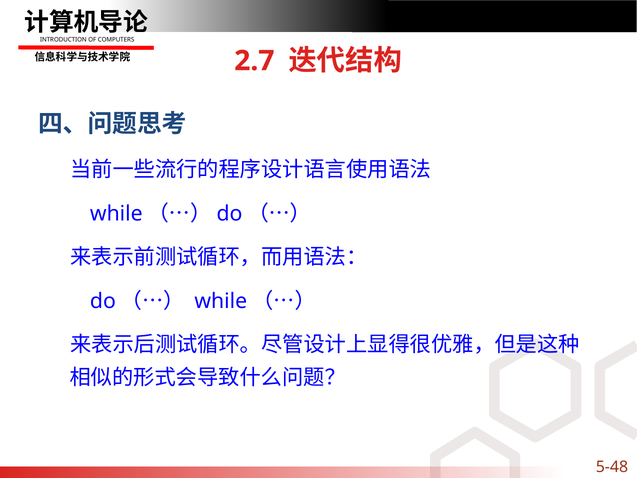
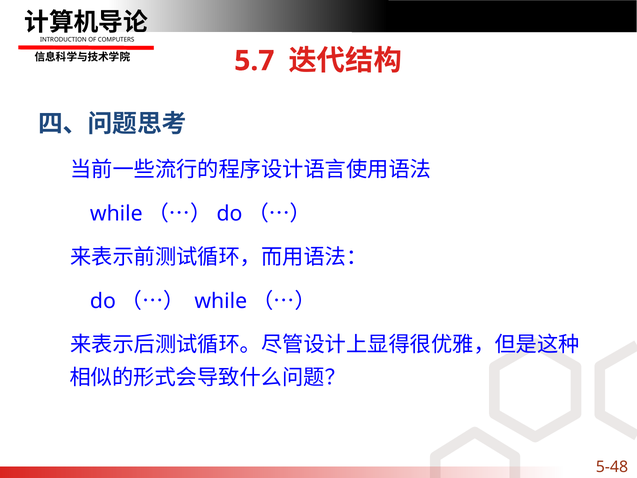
2.7: 2.7 -> 5.7 (254, 61)
